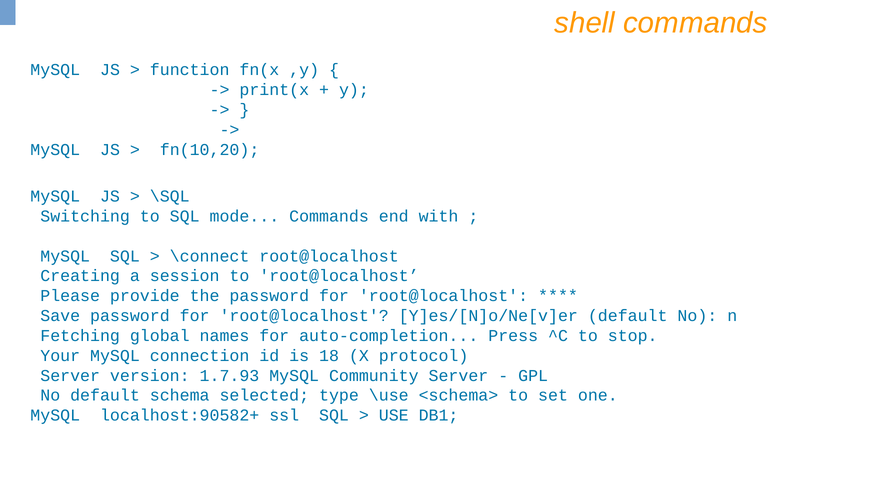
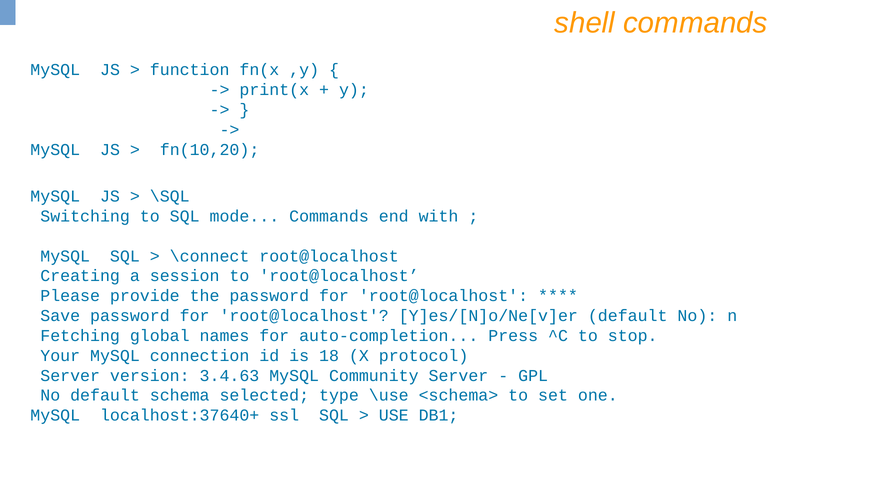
1.7.93: 1.7.93 -> 3.4.63 (229, 375)
localhost:90582+: localhost:90582+ -> localhost:37640+ (180, 415)
